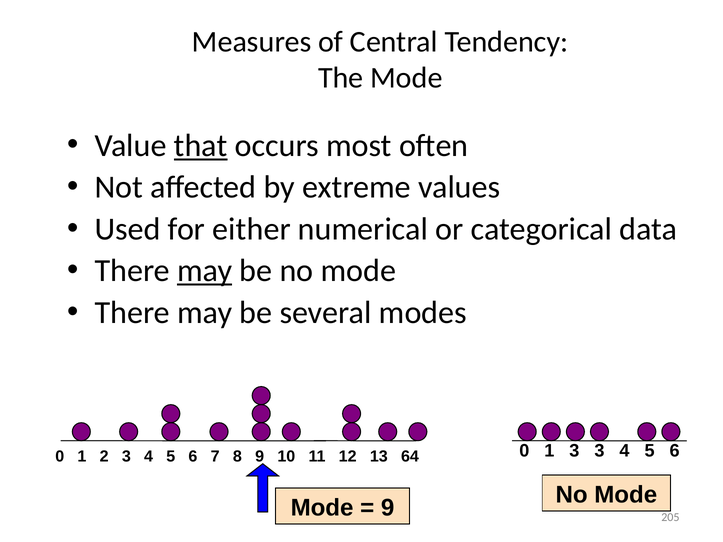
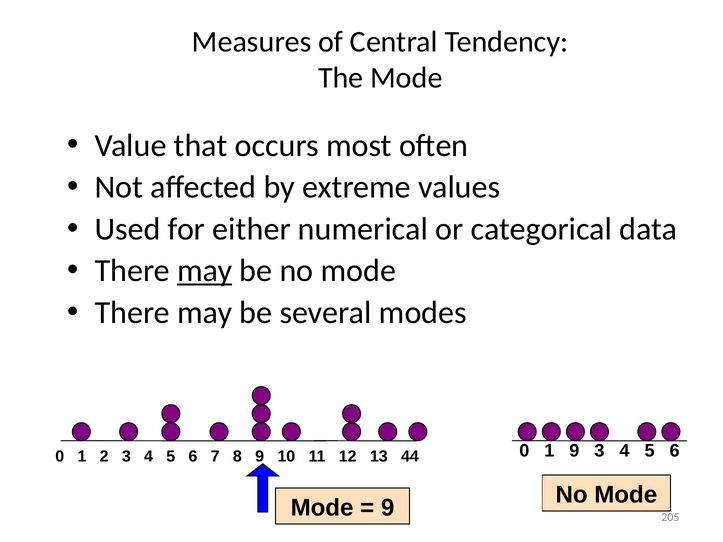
that underline: present -> none (201, 146)
1 3: 3 -> 9 (574, 451)
64: 64 -> 44 (410, 457)
